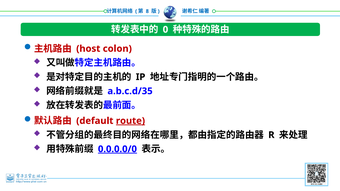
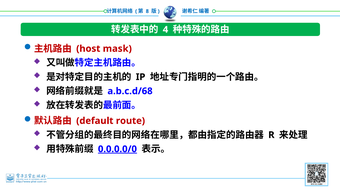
0: 0 -> 4 (165, 30)
colon: colon -> mask (117, 49)
a.b.c.d/35: a.b.c.d/35 -> a.b.c.d/68 (130, 91)
route underline: present -> none (130, 121)
